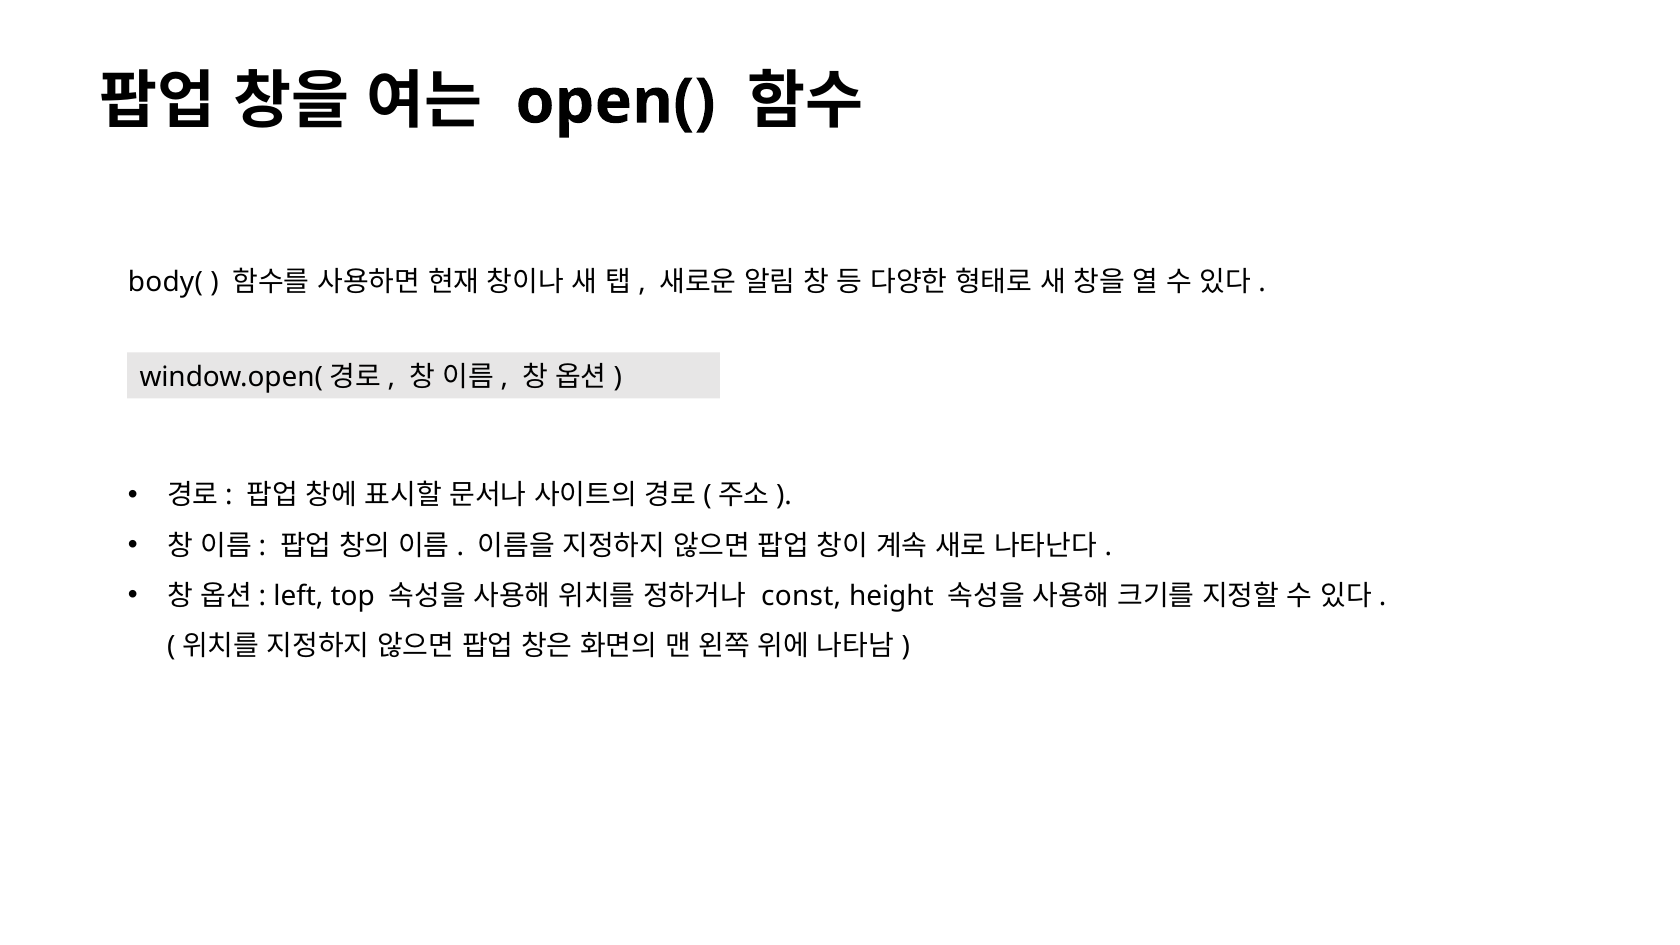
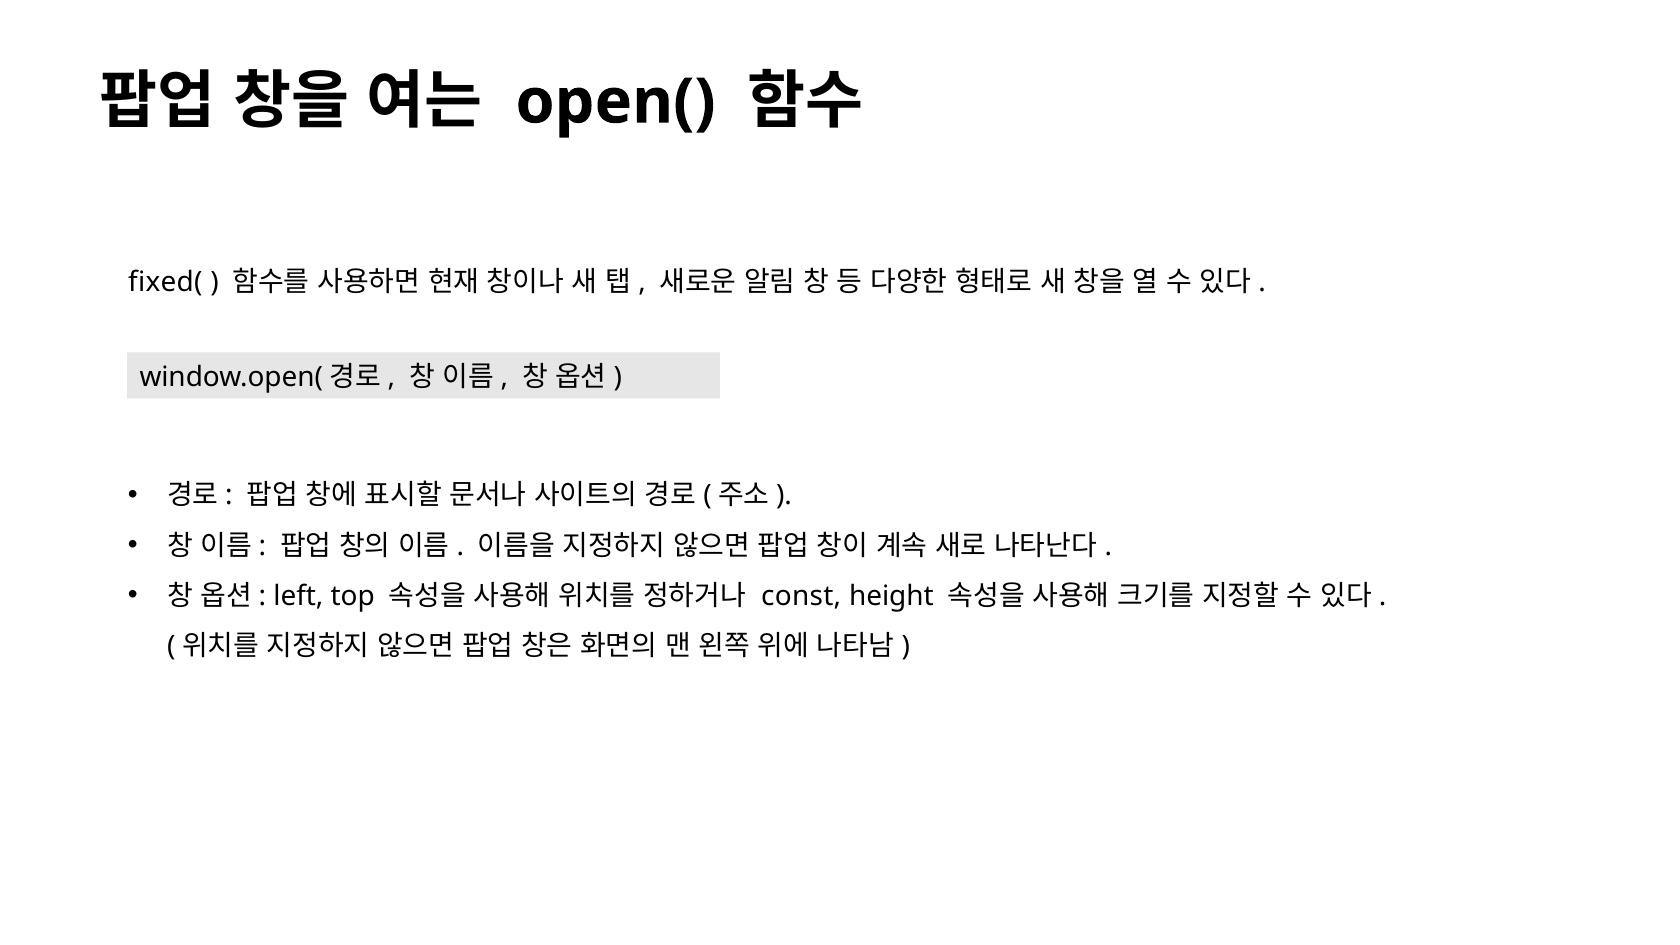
body(: body( -> fixed( (165, 282)
